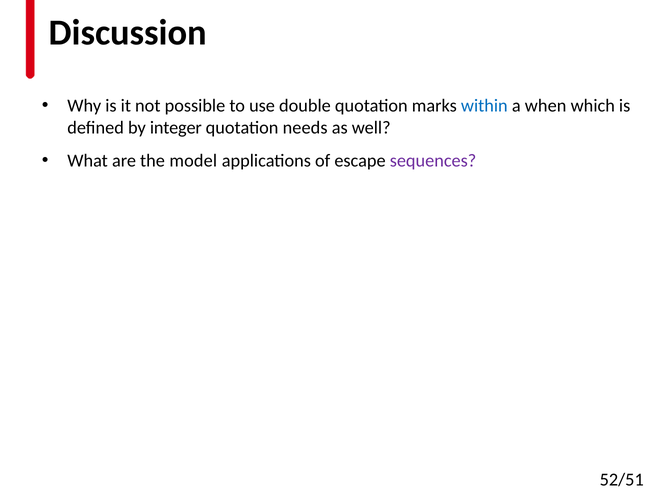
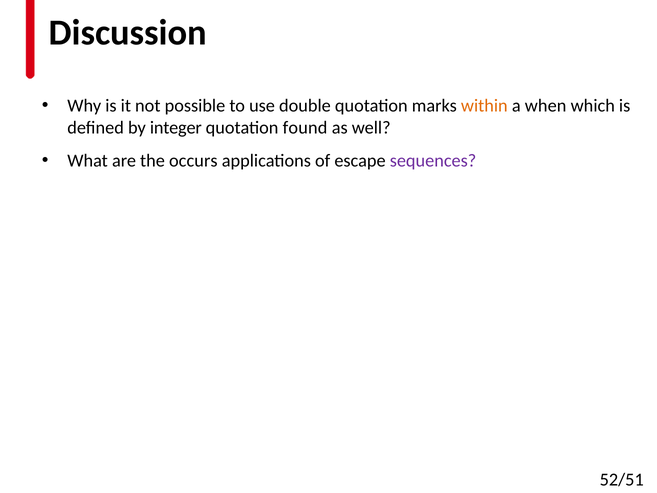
within colour: blue -> orange (484, 106)
needs: needs -> found (305, 128)
model: model -> occurs (193, 161)
